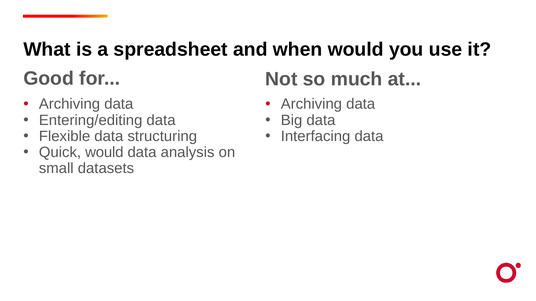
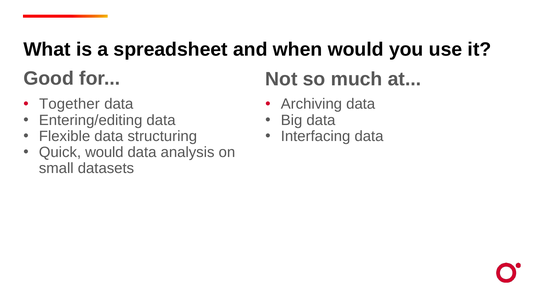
Archiving: Archiving -> Together (69, 104)
